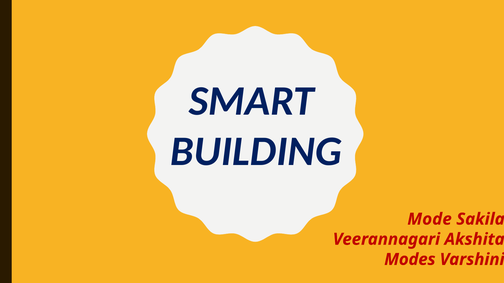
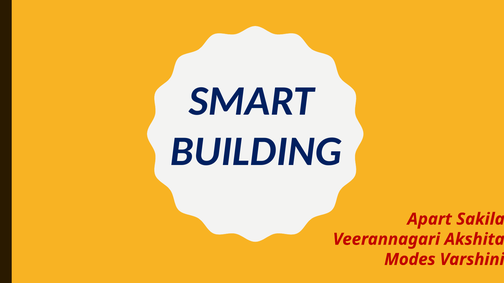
Mode: Mode -> Apart (430, 220)
